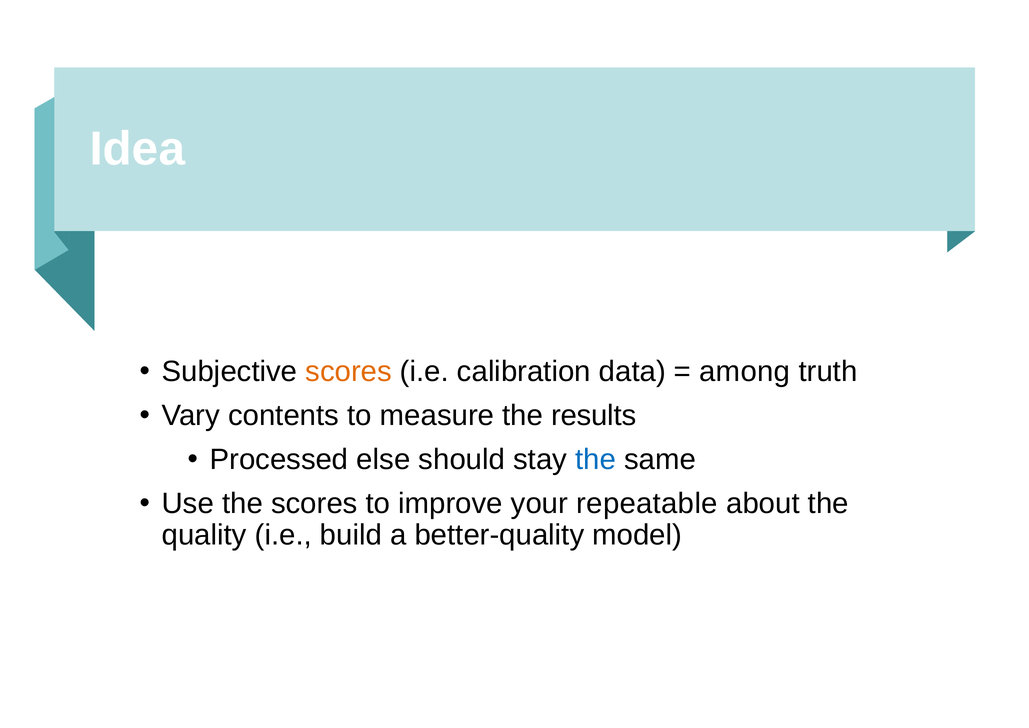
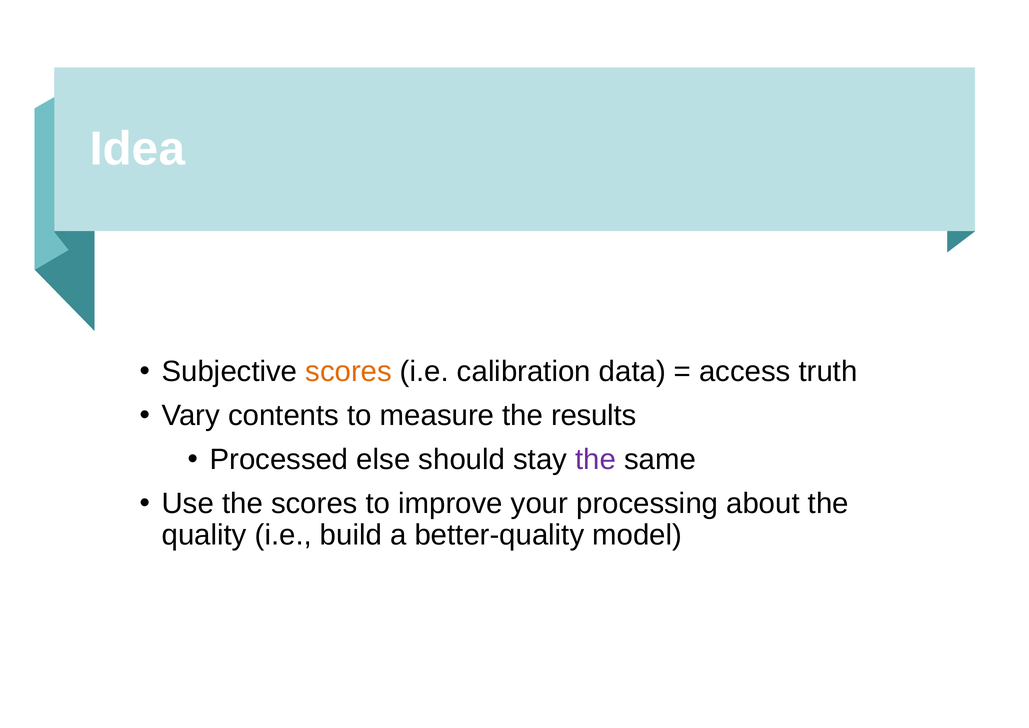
among: among -> access (745, 372)
the colour: blue -> purple (596, 460)
repeatable: repeatable -> processing (647, 504)
